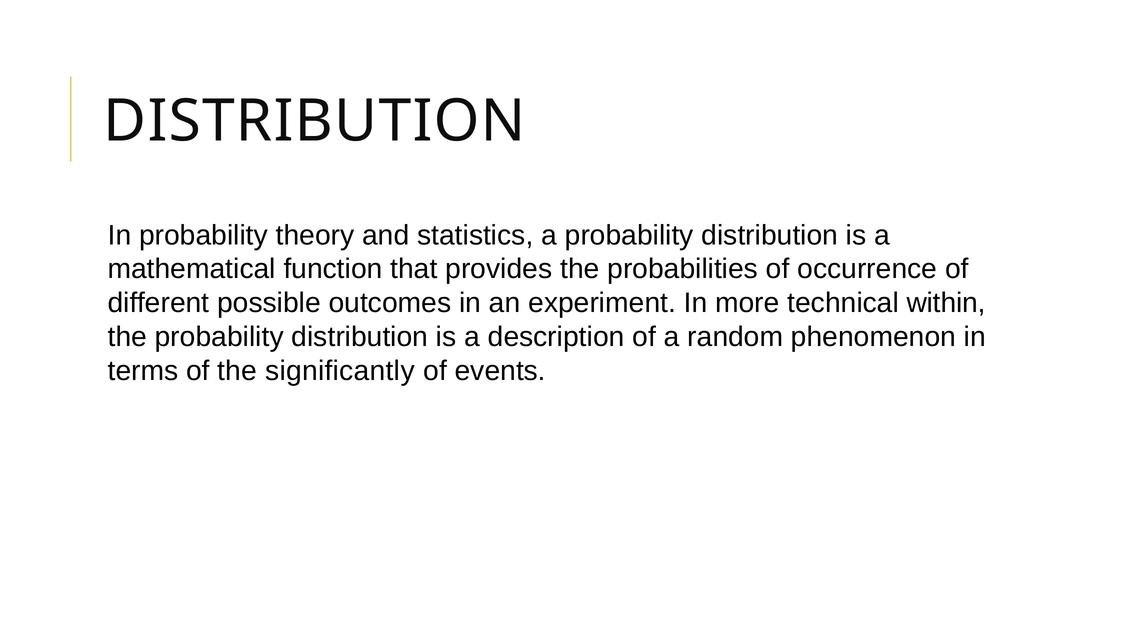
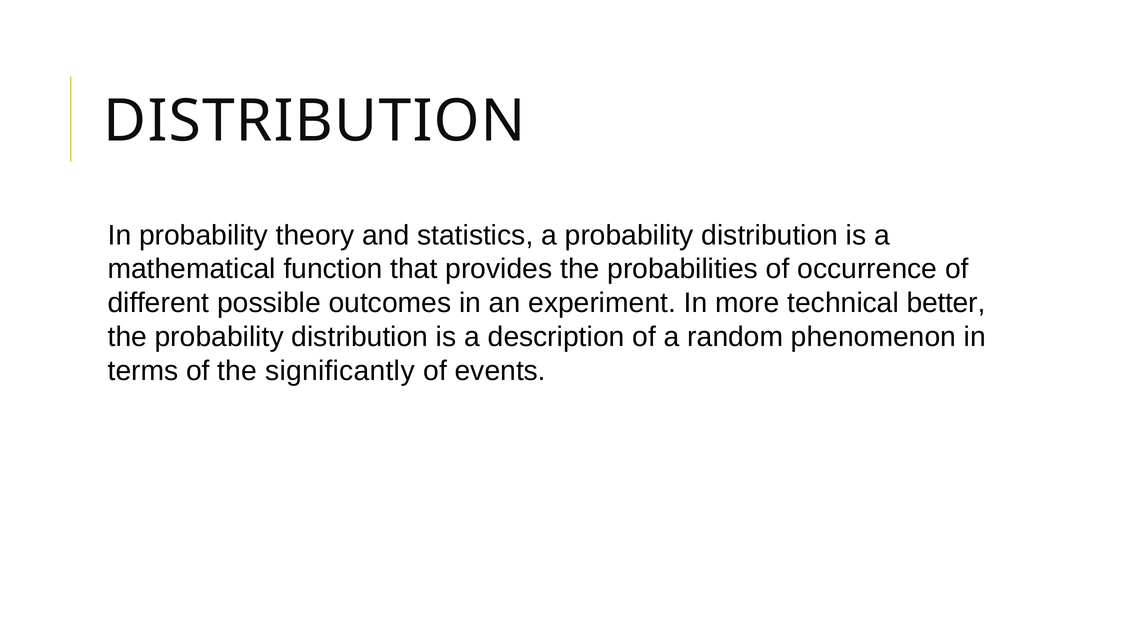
within: within -> better (946, 303)
